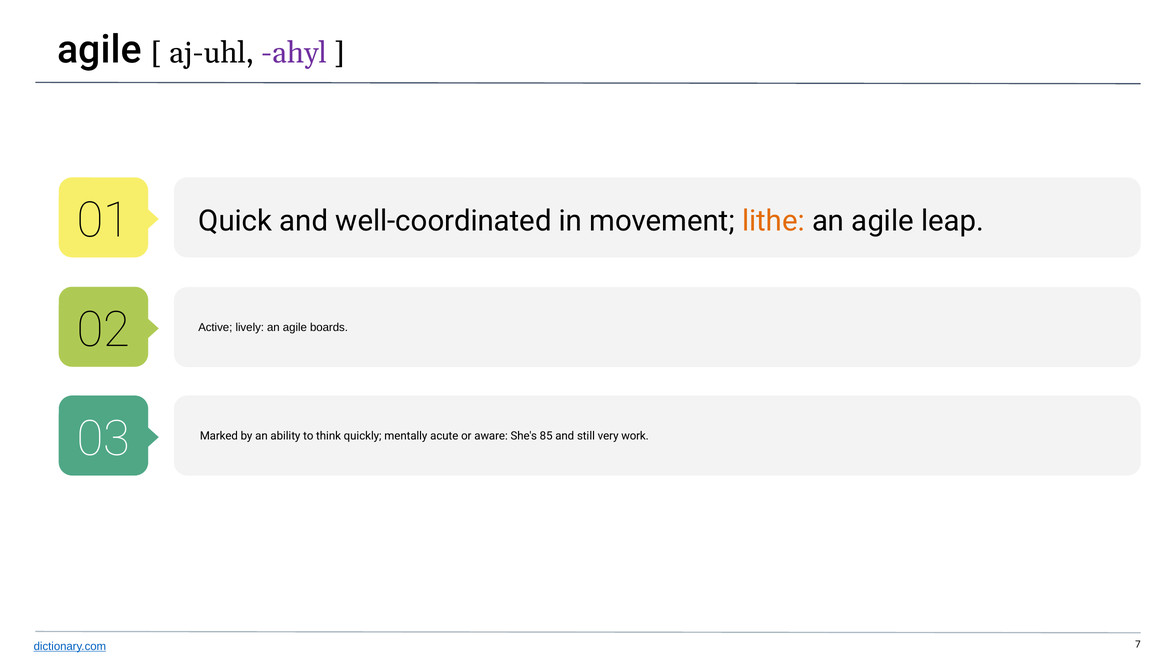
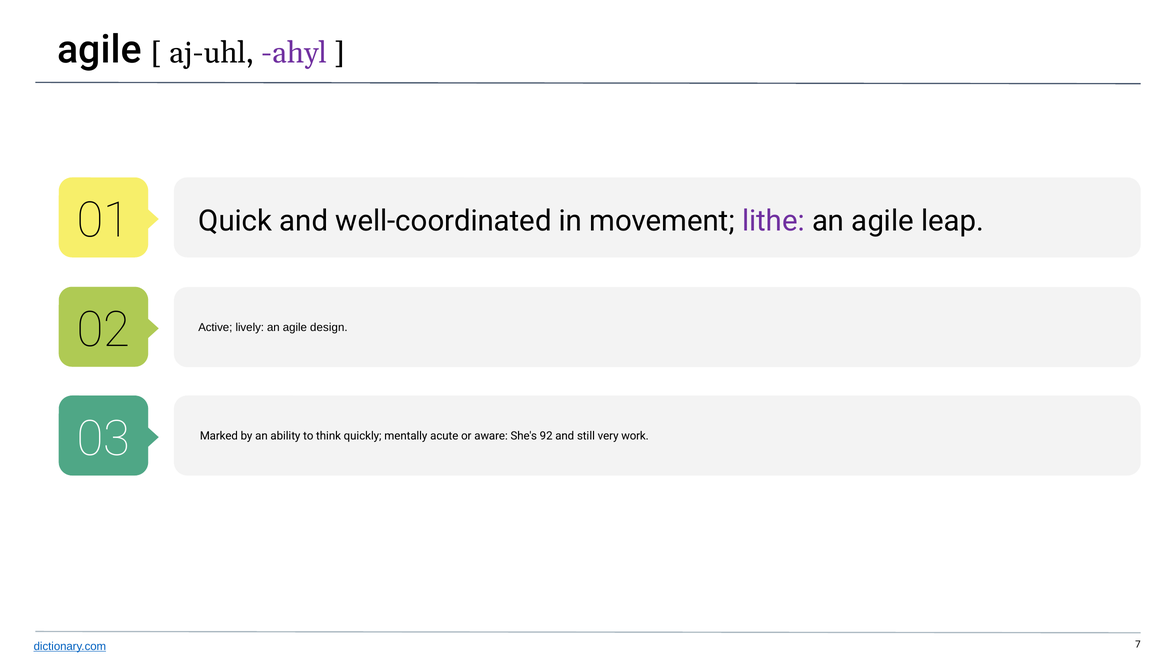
lithe colour: orange -> purple (773, 221)
boards: boards -> design (329, 327)
85: 85 -> 92 (546, 435)
